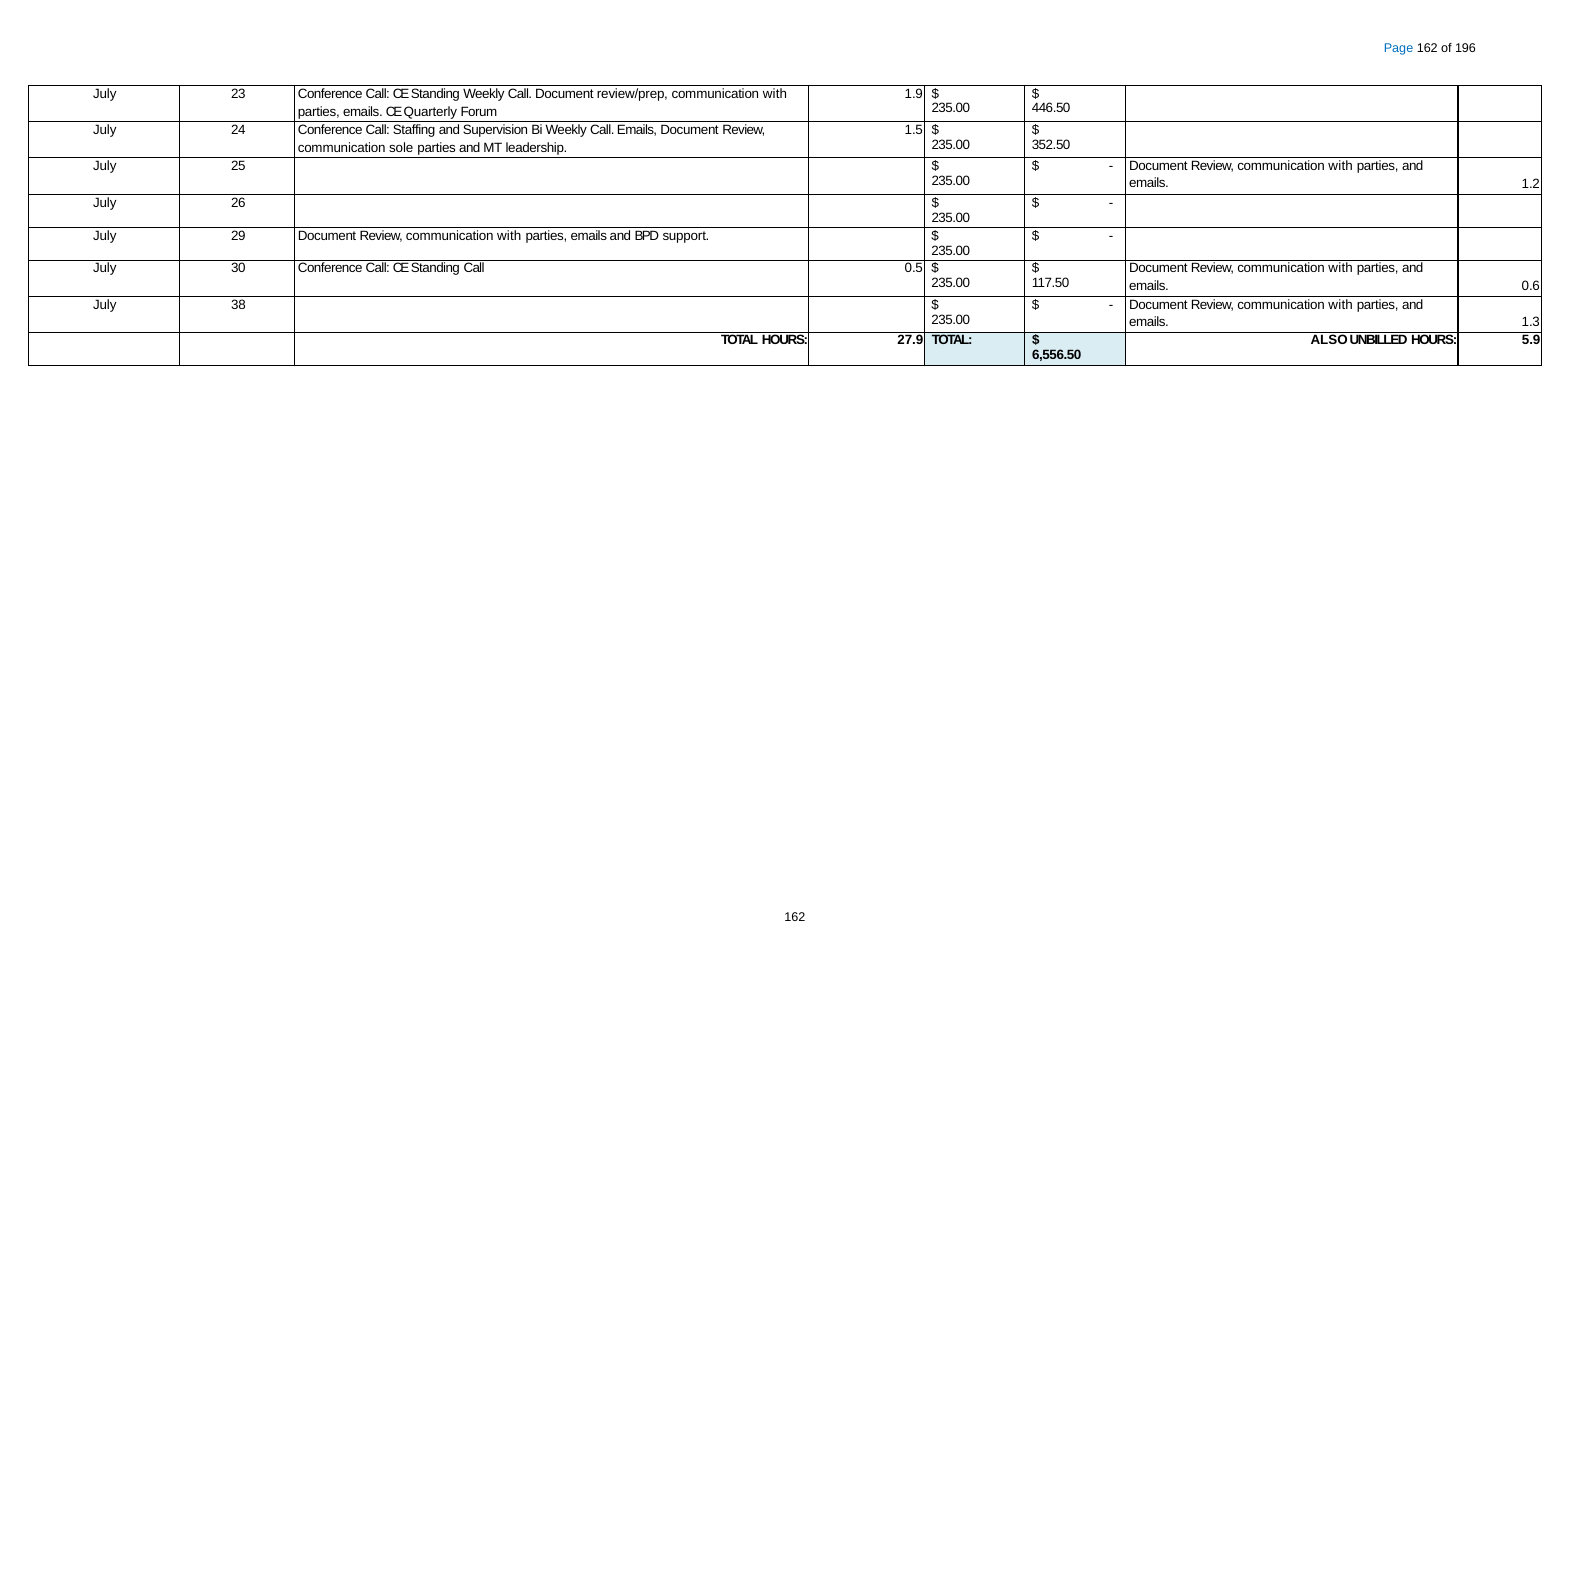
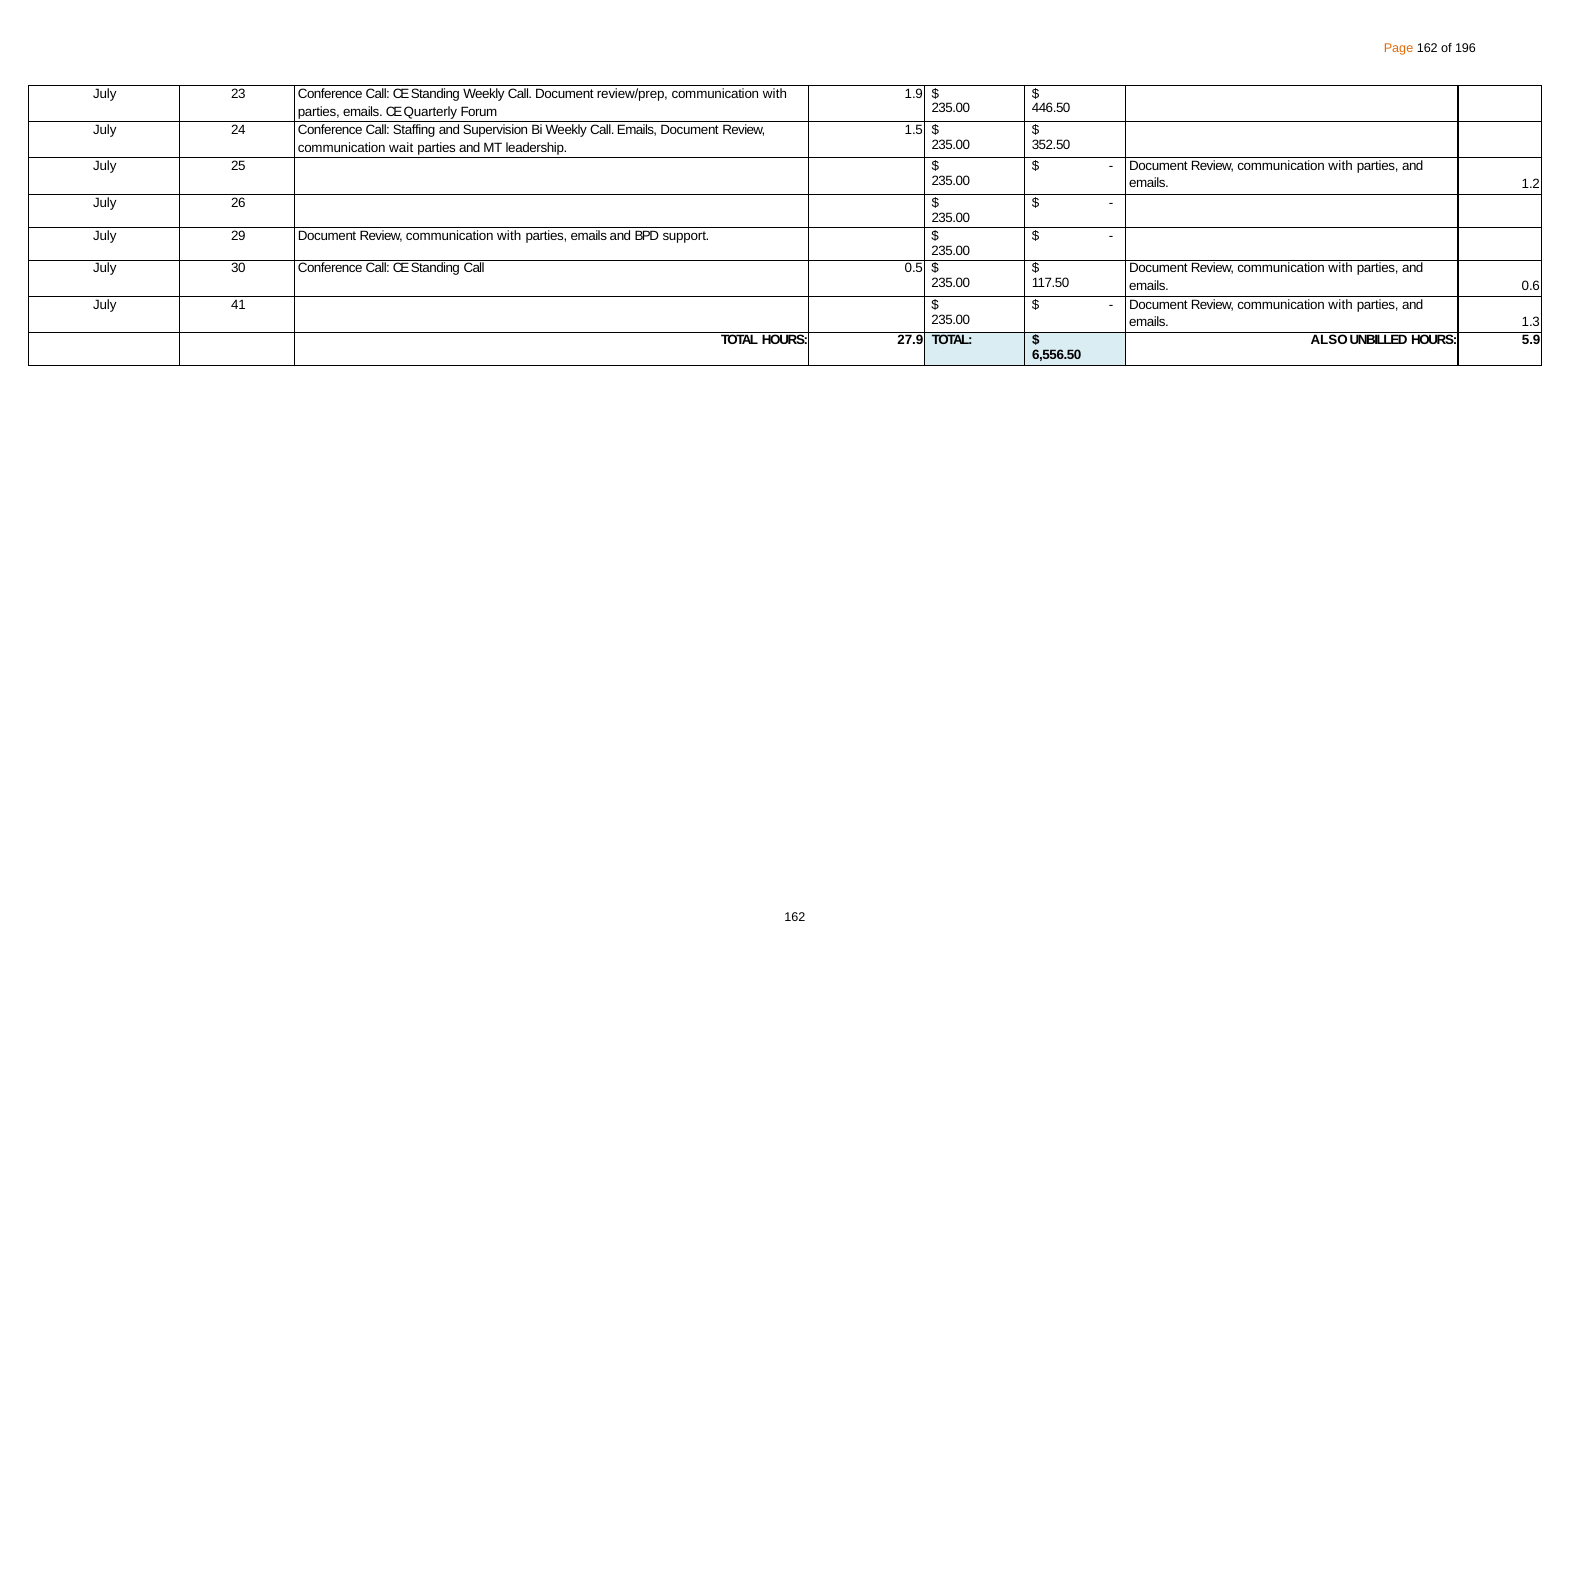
Page colour: blue -> orange (1399, 49)
sole: sole -> wait (401, 148)
38: 38 -> 41 (238, 305)
